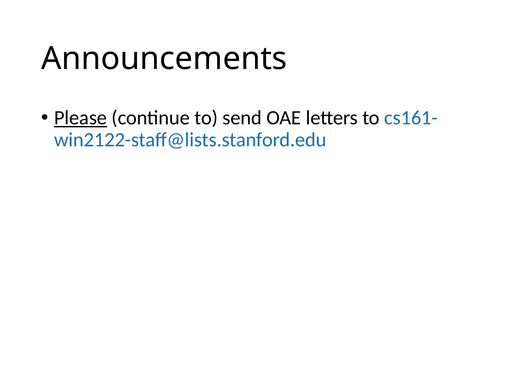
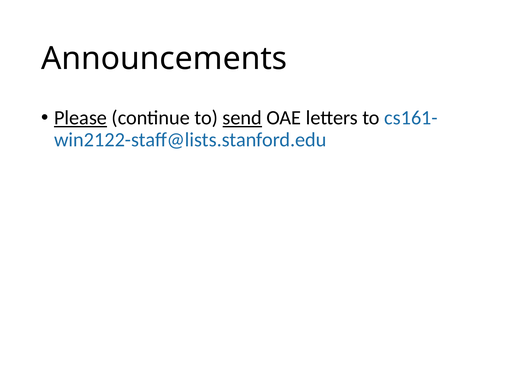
send underline: none -> present (242, 118)
